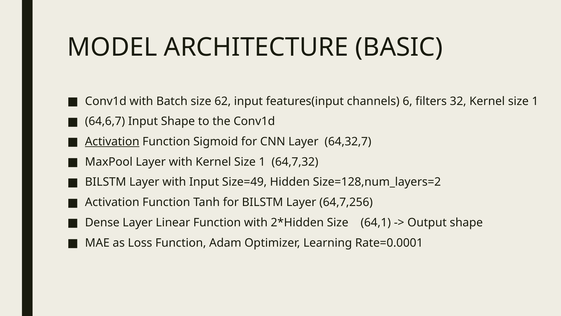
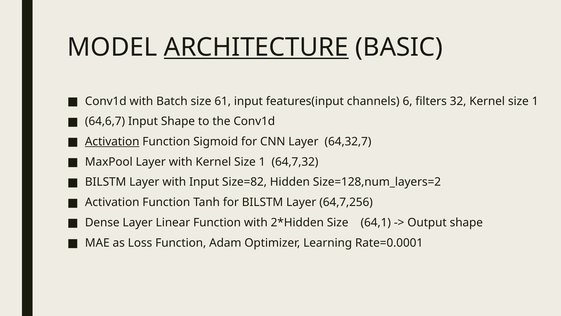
ARCHITECTURE underline: none -> present (256, 47)
62: 62 -> 61 (223, 101)
Size=49: Size=49 -> Size=82 (244, 182)
